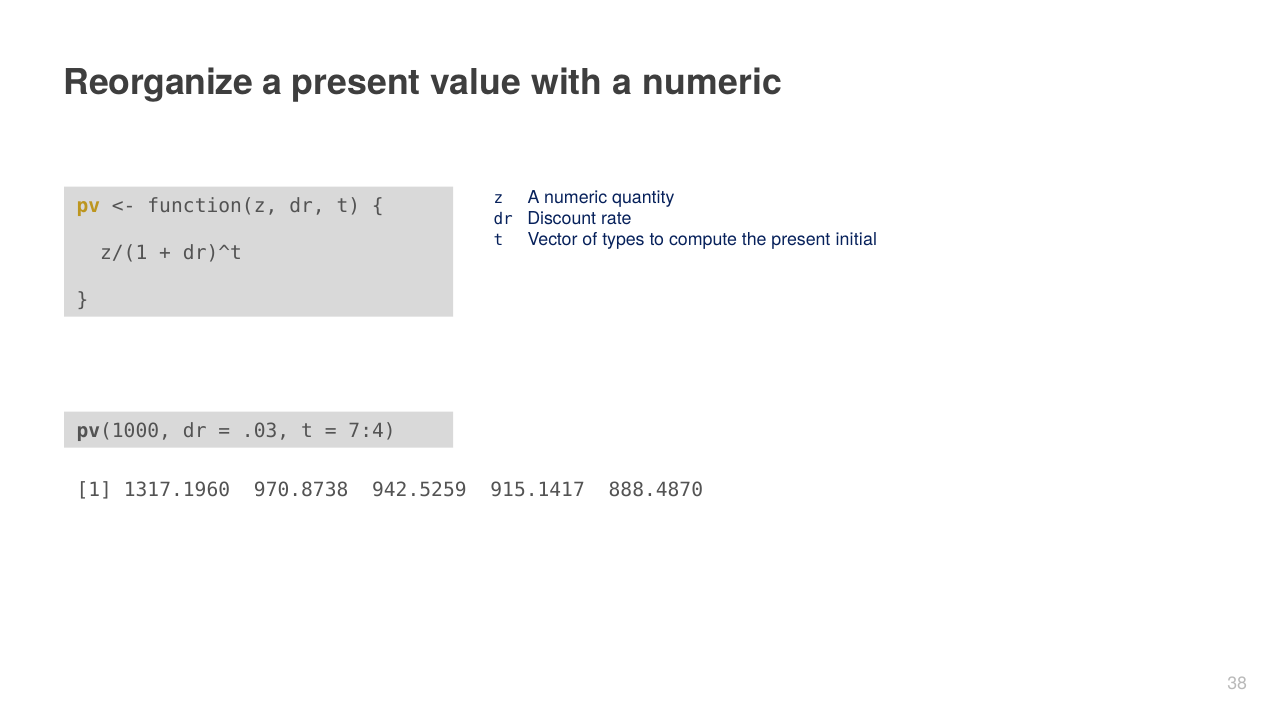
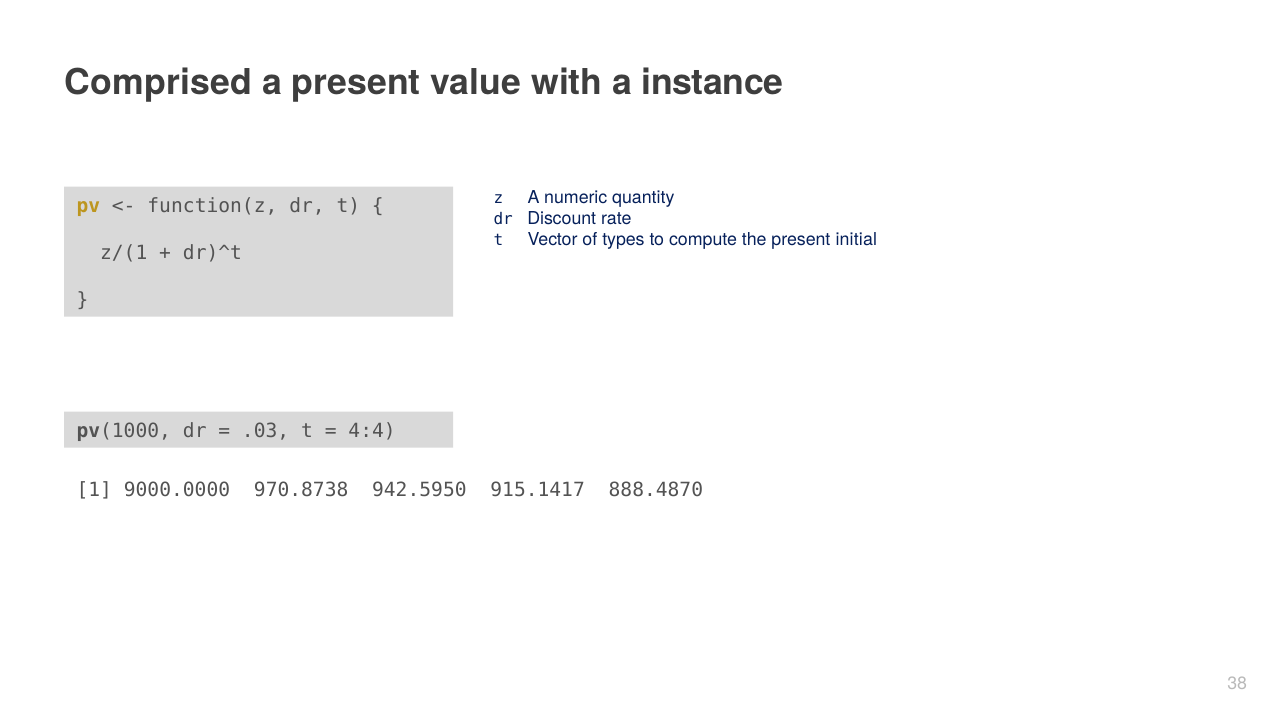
Reorganize: Reorganize -> Comprised (158, 83)
with a numeric: numeric -> instance (713, 83)
7:4: 7:4 -> 4:4 (372, 431)
1317.1960: 1317.1960 -> 9000.0000 (177, 490)
942.5259: 942.5259 -> 942.5950 (419, 490)
